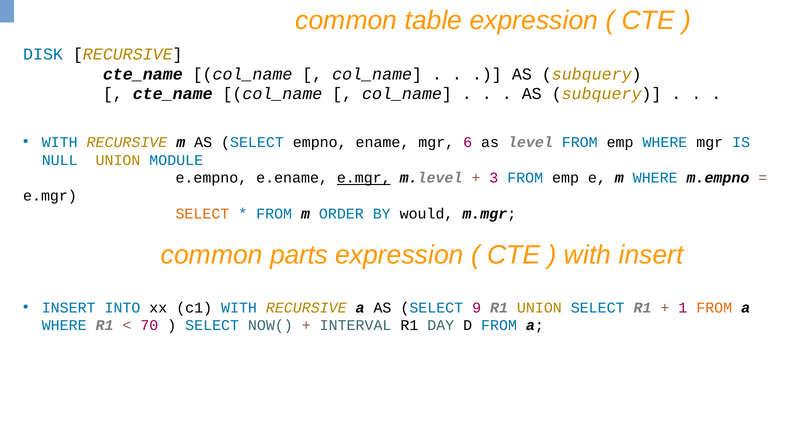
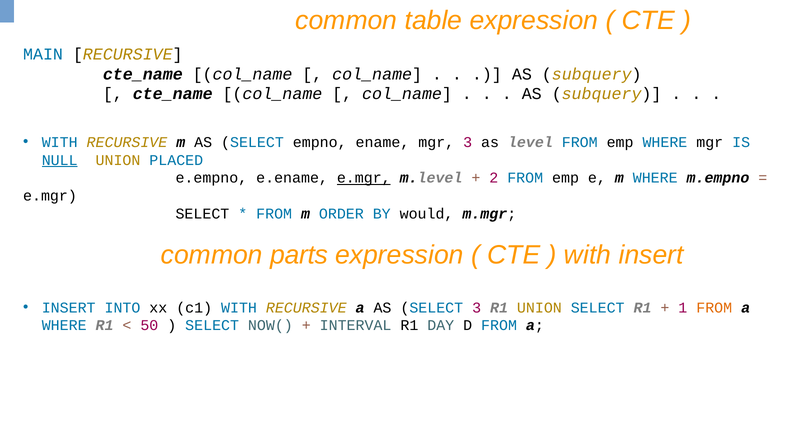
DISK: DISK -> MAIN (43, 54)
mgr 6: 6 -> 3 (468, 142)
NULL underline: none -> present (60, 160)
MODULE: MODULE -> PLACED (176, 160)
3: 3 -> 2 (494, 178)
SELECT colour: orange -> black (202, 214)
SELECT 9: 9 -> 3 (477, 308)
70: 70 -> 50 (149, 326)
